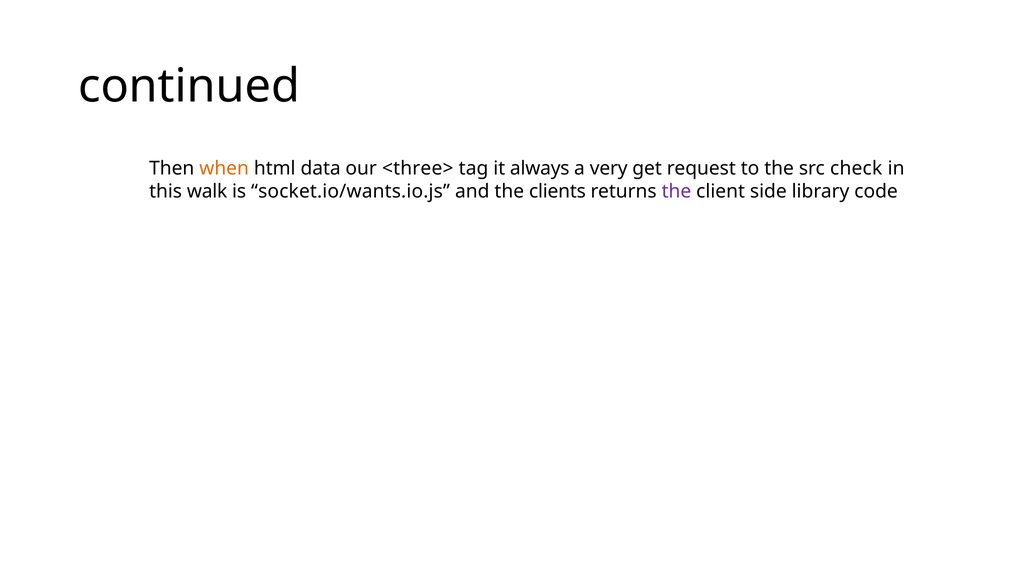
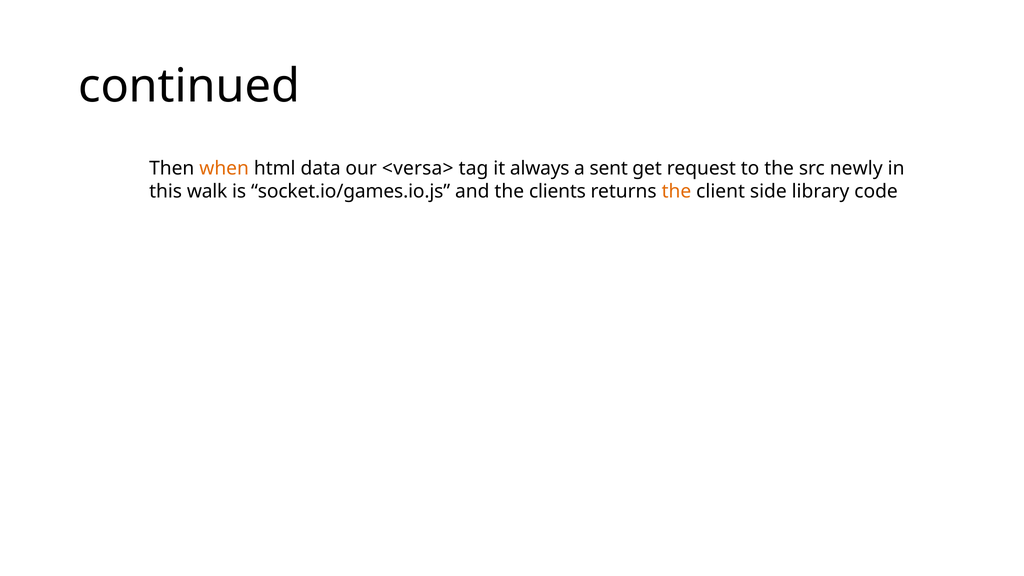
<three>: <three> -> <versa> (418, 168)
very: very -> sent (609, 168)
check: check -> newly (856, 168)
socket.io/wants.io.js: socket.io/wants.io.js -> socket.io/games.io.js (351, 191)
the colour: purple -> orange (676, 191)
